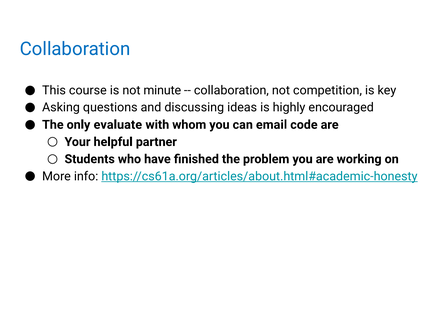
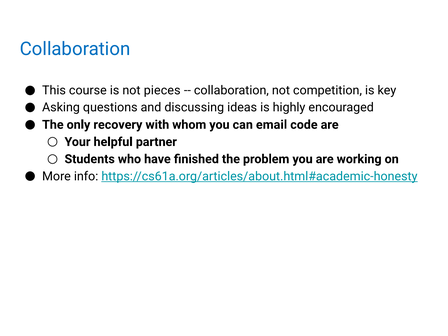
minute: minute -> pieces (162, 90)
evaluate: evaluate -> recovery (118, 125)
